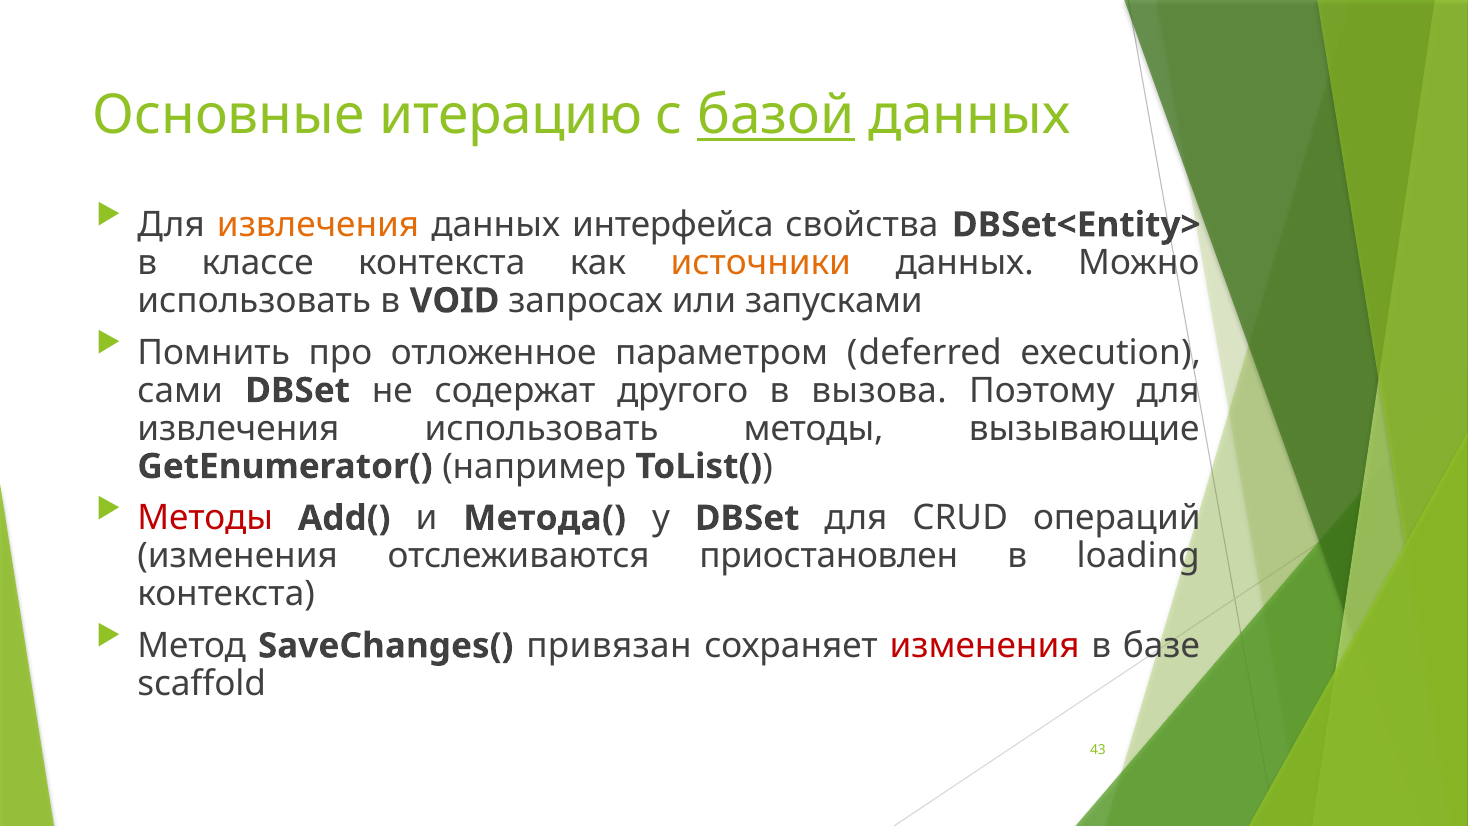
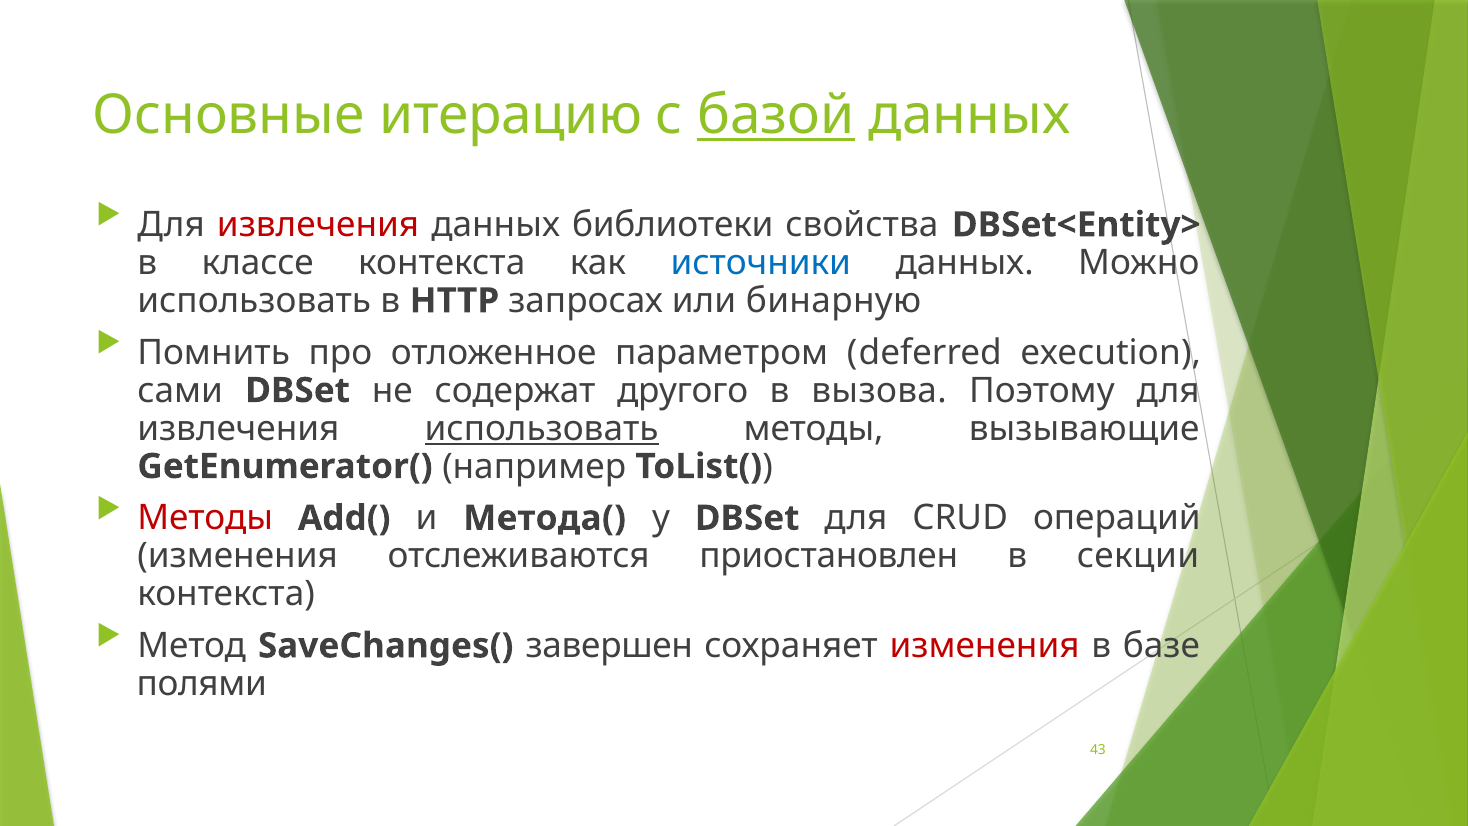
извлечения colour: orange -> red (318, 225)
интерфейса: интерфейса -> библиотеки (673, 225)
источники colour: orange -> blue (761, 263)
VOID: VOID -> HTTP (454, 301)
запусками: запусками -> бинарную (834, 301)
использовать underline: none -> present (542, 428)
loading: loading -> секции (1138, 556)
привязан: привязан -> завершен (609, 646)
scaffold: scaffold -> полями (202, 684)
